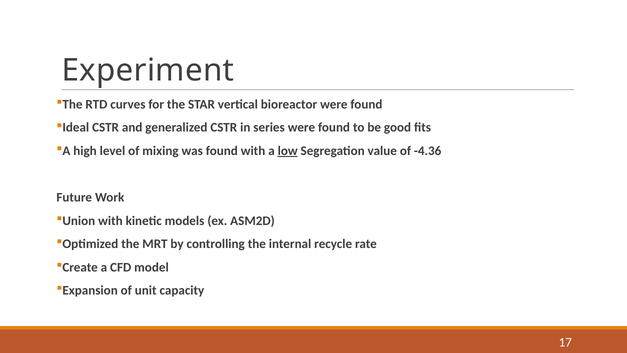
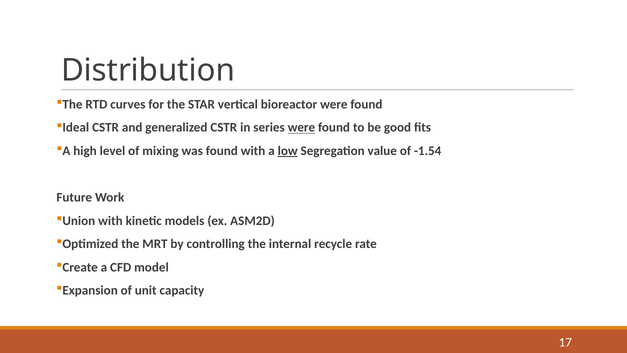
Experiment: Experiment -> Distribution (148, 70)
were underline: none -> present (301, 128)
-4.36: -4.36 -> -1.54 (428, 151)
